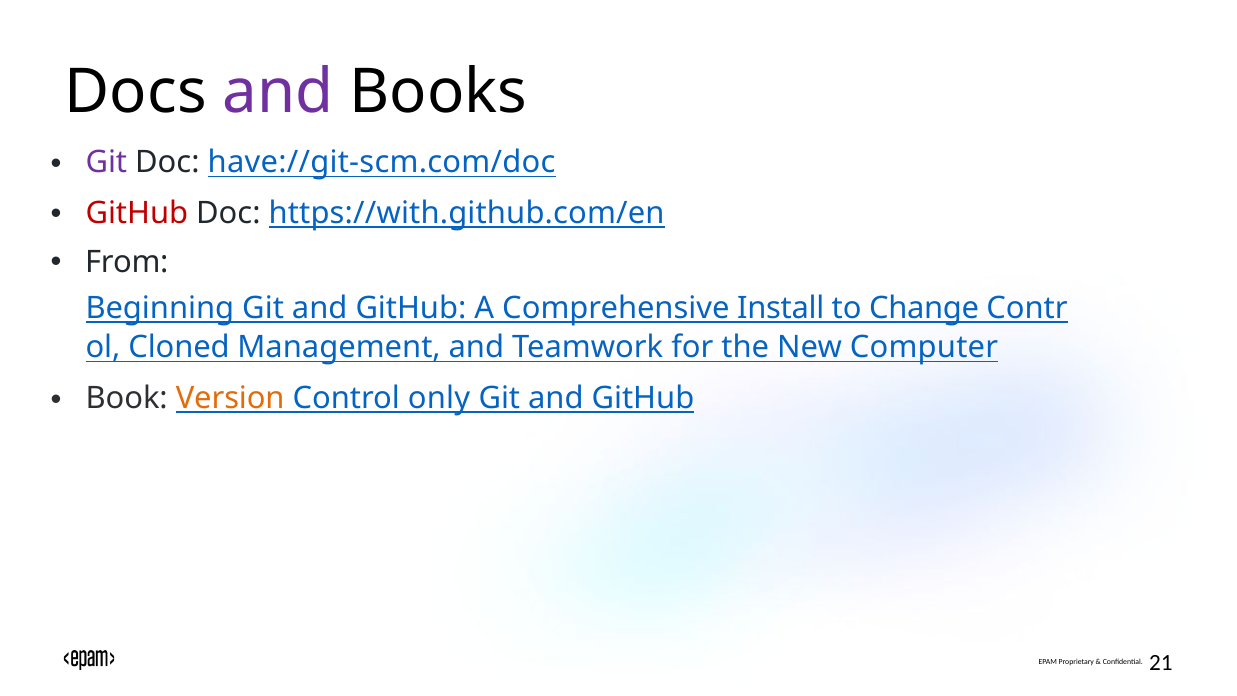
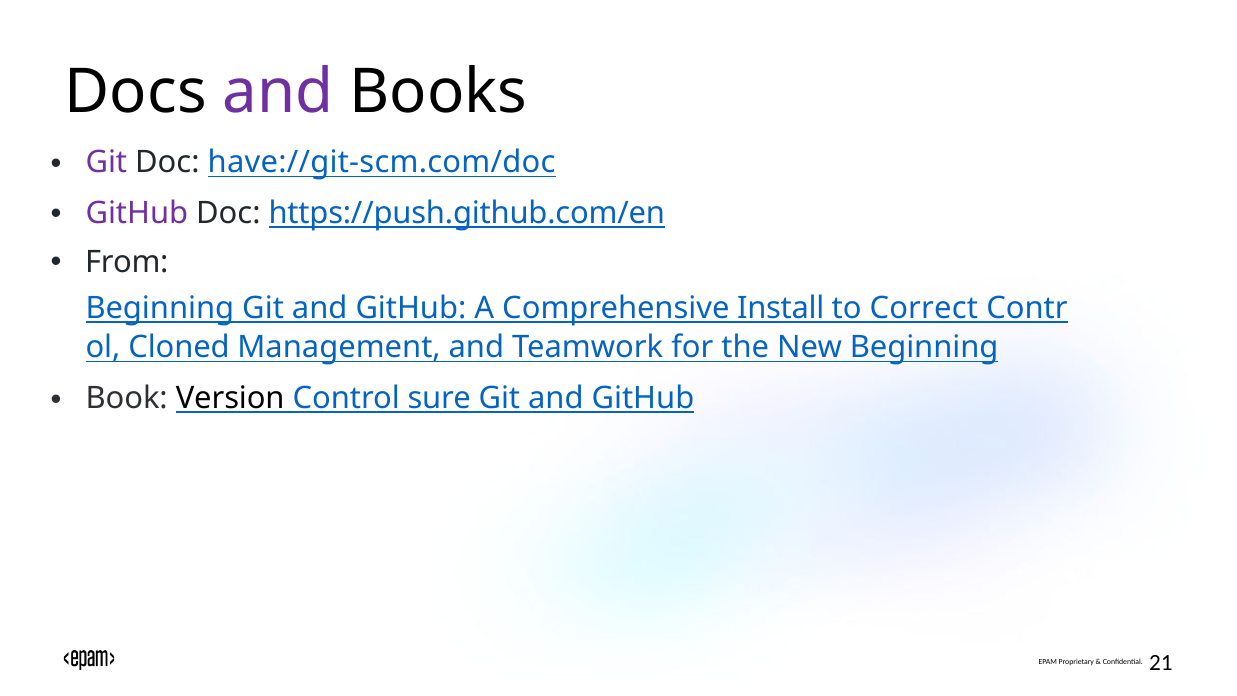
GitHub colour: red -> purple (137, 213)
https://with.github.com/en: https://with.github.com/en -> https://push.github.com/en (467, 213)
Change: Change -> Correct (924, 308)
New Computer: Computer -> Beginning (924, 347)
Version colour: orange -> black (230, 398)
only: only -> sure (439, 398)
